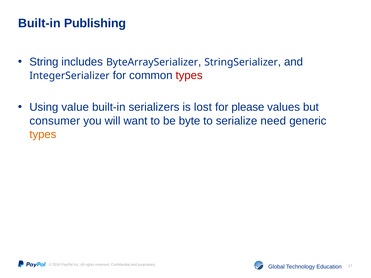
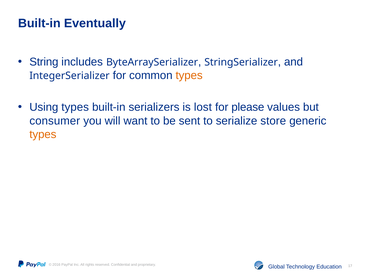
Publishing: Publishing -> Eventually (95, 23)
types colour: red -> orange (189, 76)
Using value: value -> types (75, 107)
byte: byte -> sent (189, 121)
need: need -> store (273, 121)
